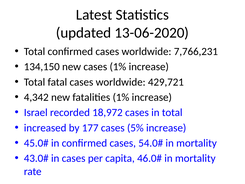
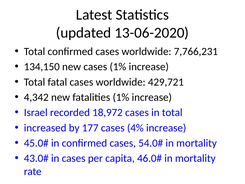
5%: 5% -> 4% (135, 128)
